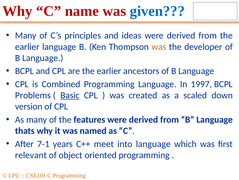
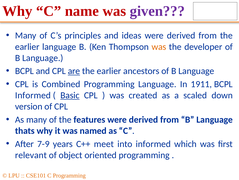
given colour: blue -> purple (157, 11)
are underline: none -> present (74, 71)
1997: 1997 -> 1911 (201, 84)
Problems: Problems -> Informed (33, 95)
7-1: 7-1 -> 7-9 (43, 143)
into language: language -> informed (153, 143)
